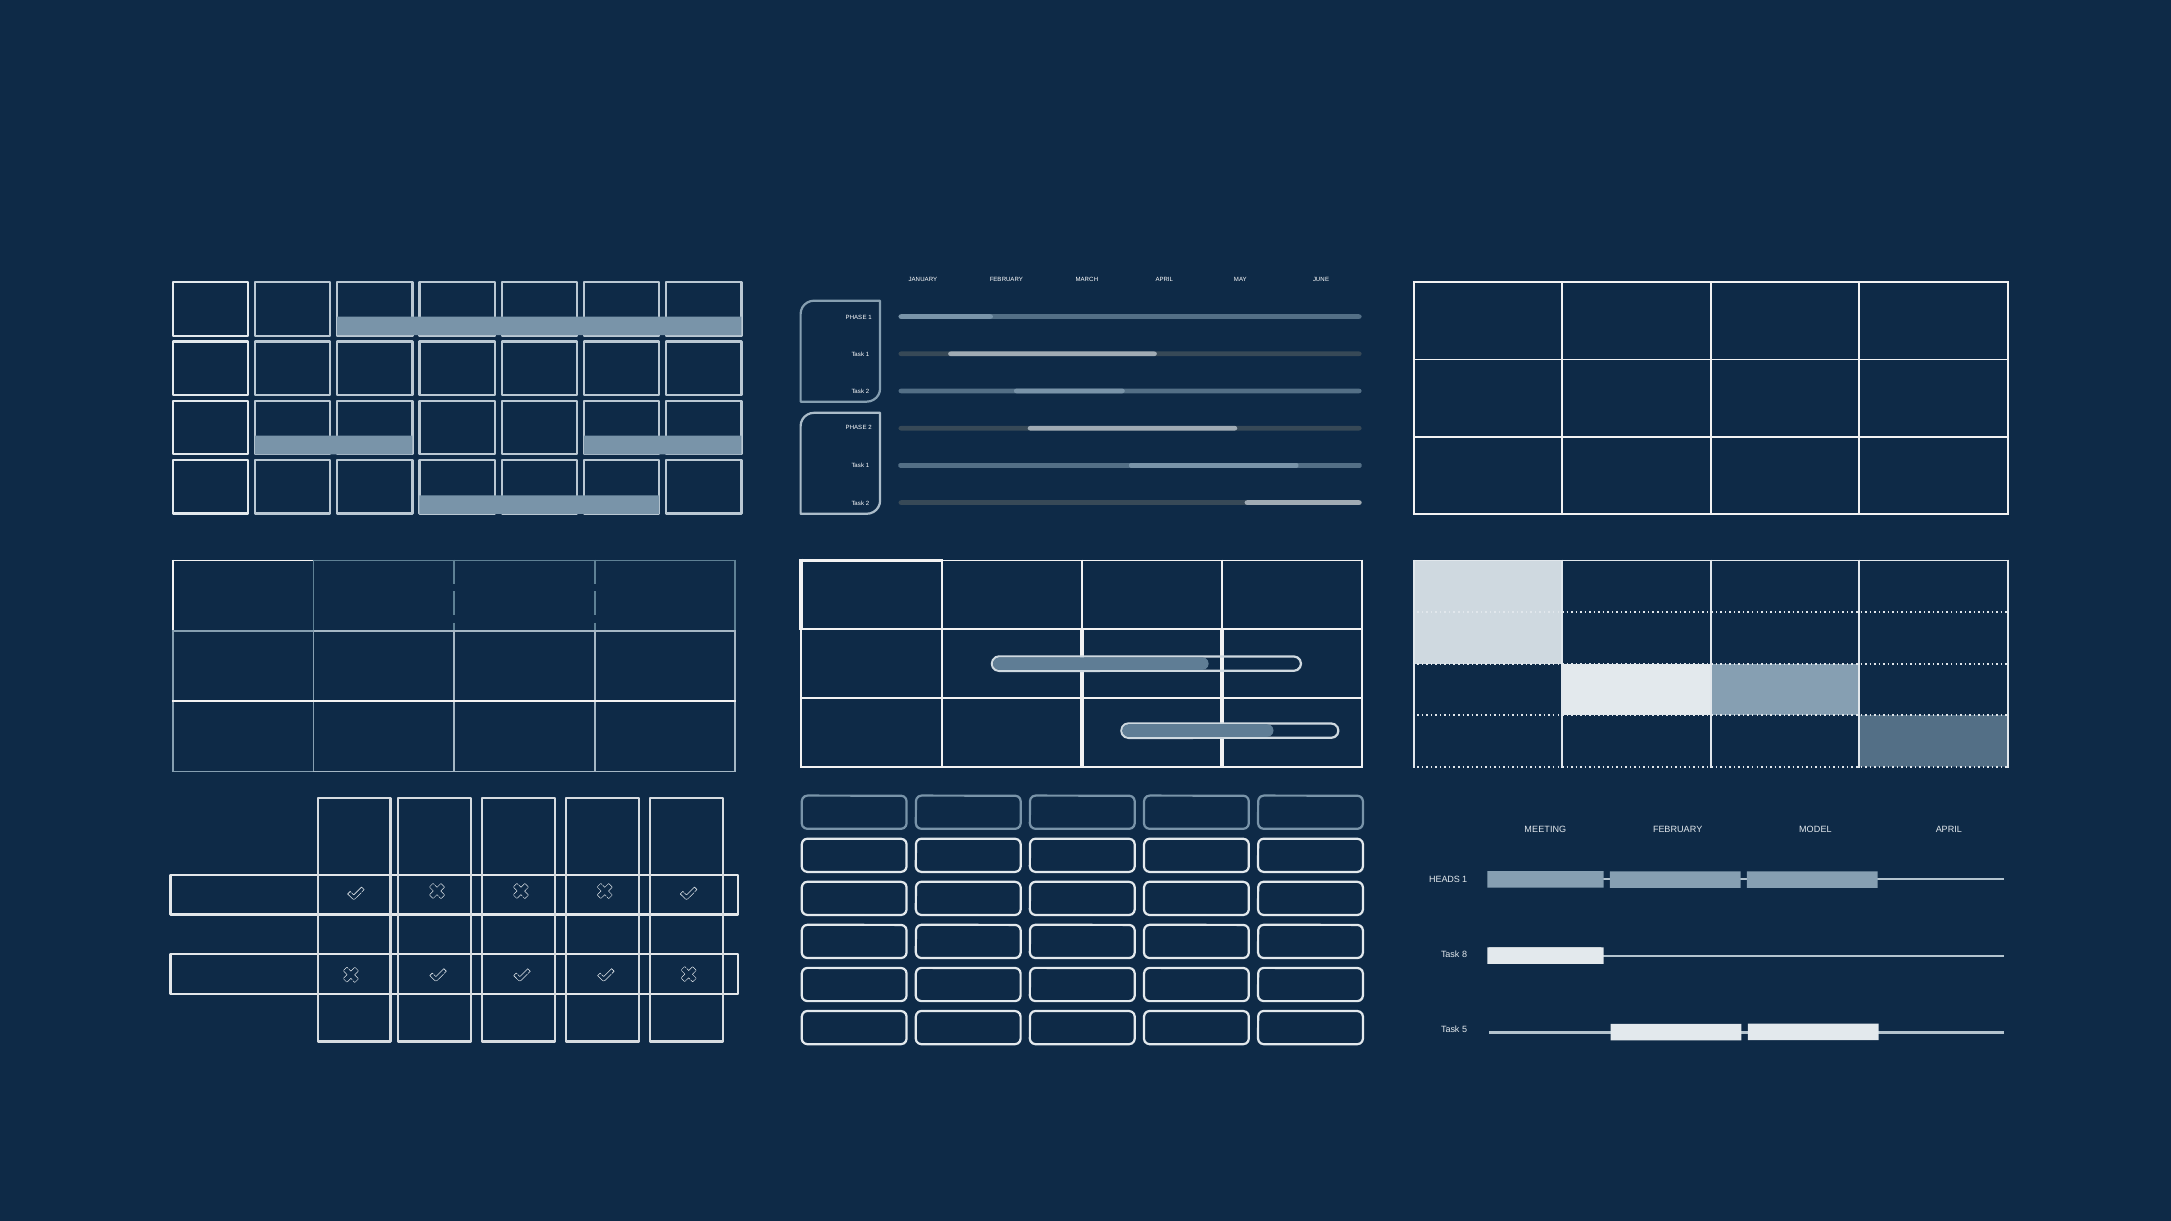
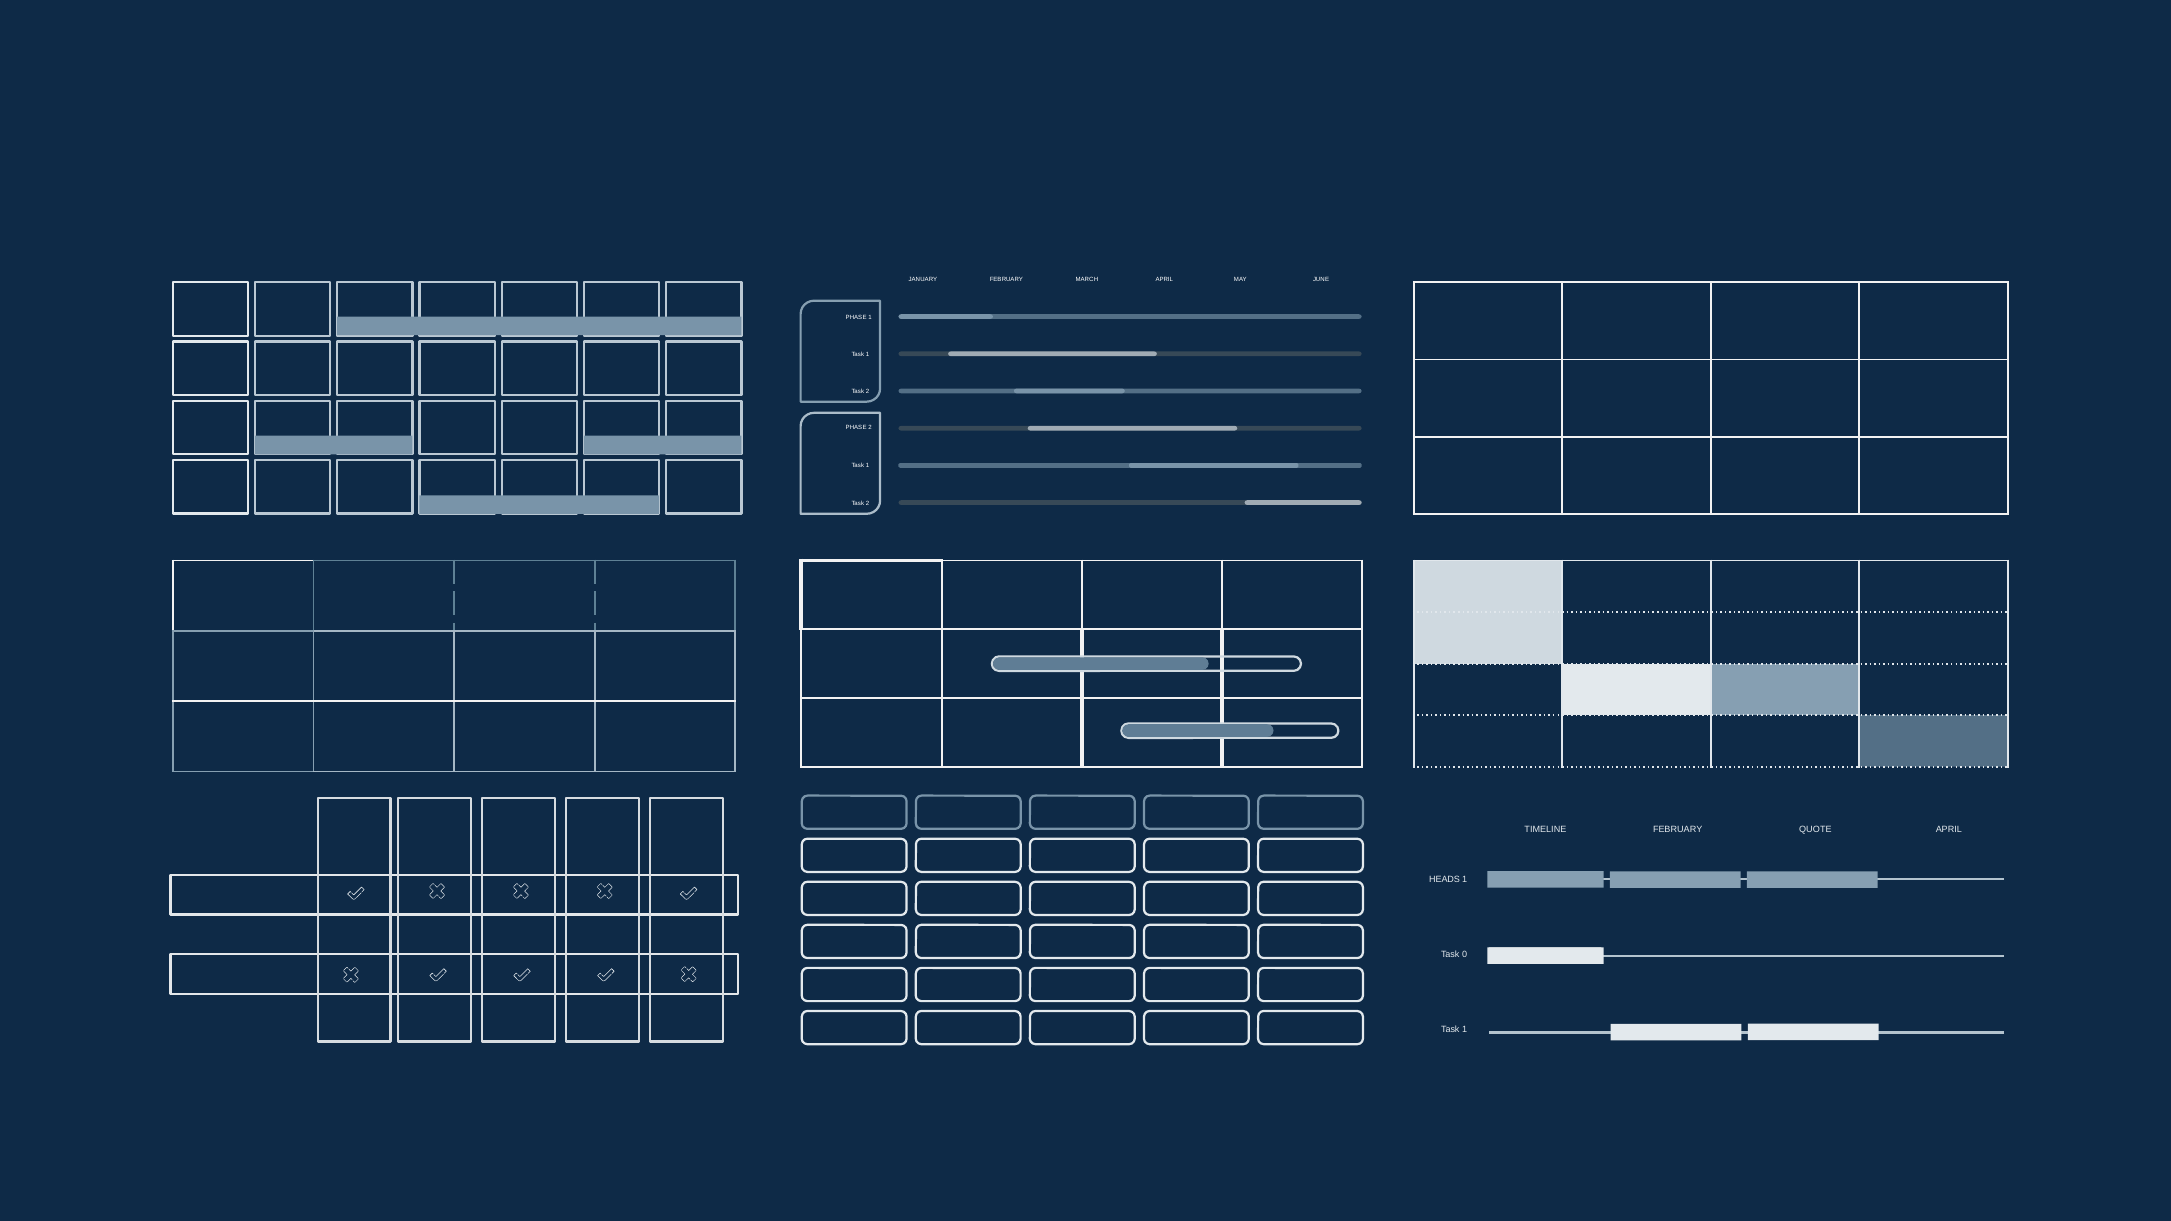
MEETING: MEETING -> TIMELINE (1545, 830)
MODEL: MODEL -> QUOTE (1815, 830)
8: 8 -> 0 (1465, 955)
5: 5 -> 1 (1465, 1030)
